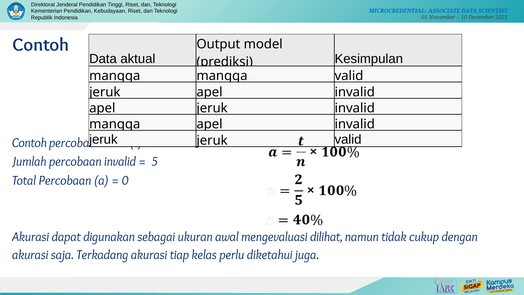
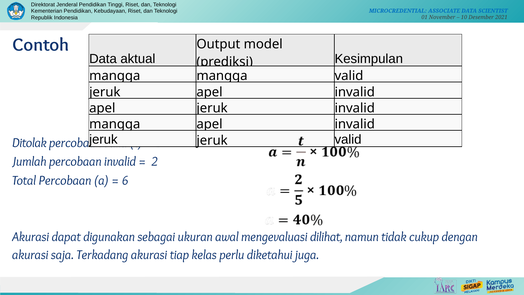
Contoh: Contoh -> Ditolak (29, 143)
5: 5 -> 2 (155, 161)
0: 0 -> 6 (125, 180)
